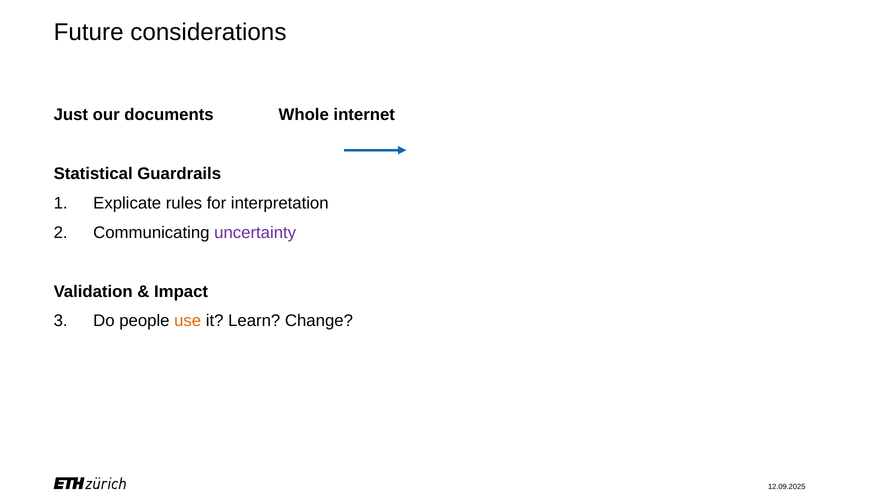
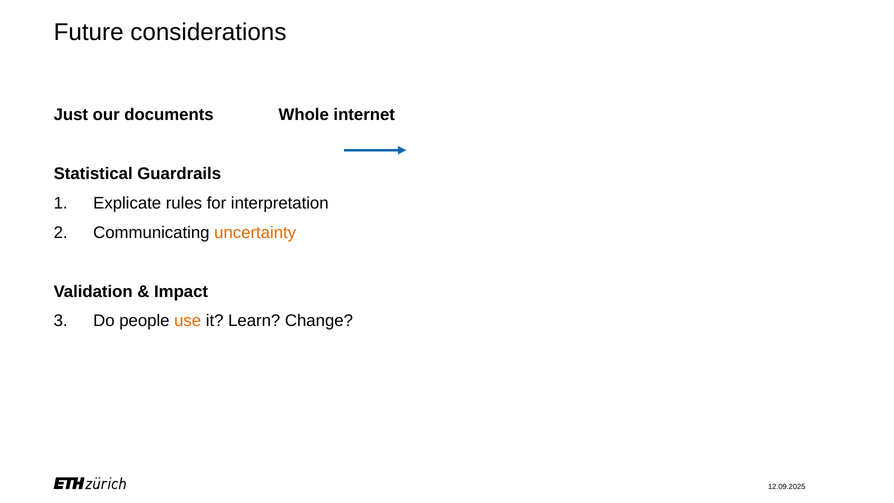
uncertainty colour: purple -> orange (255, 233)
